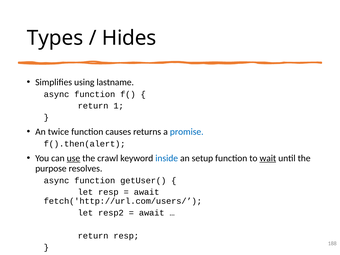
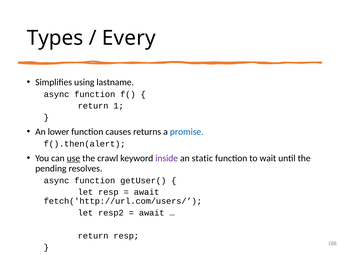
Hides: Hides -> Every (129, 38)
twice: twice -> lower (59, 132)
inside colour: blue -> purple (167, 158)
setup: setup -> static (202, 158)
wait underline: present -> none (268, 158)
purpose: purpose -> pending (51, 168)
